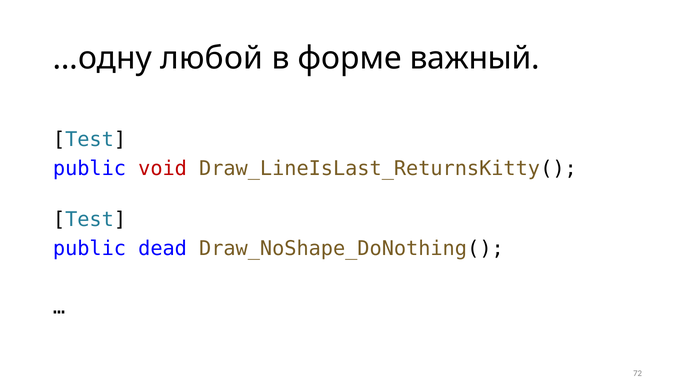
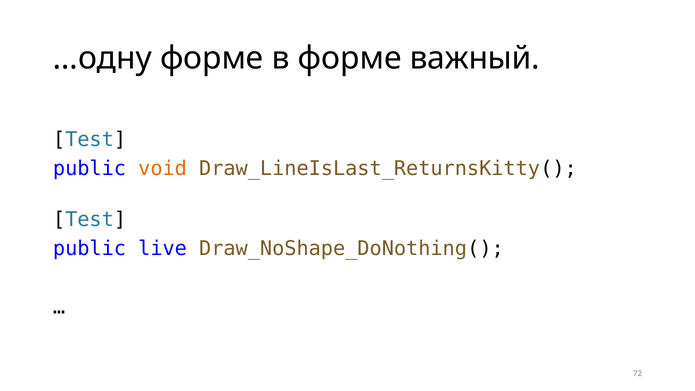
…одну любой: любой -> форме (212, 58)
void colour: red -> orange (163, 169)
dead: dead -> live (163, 249)
